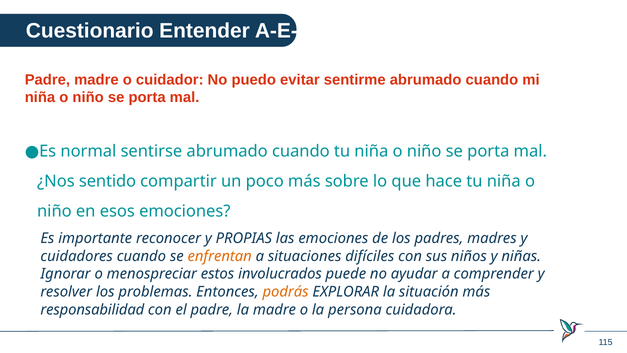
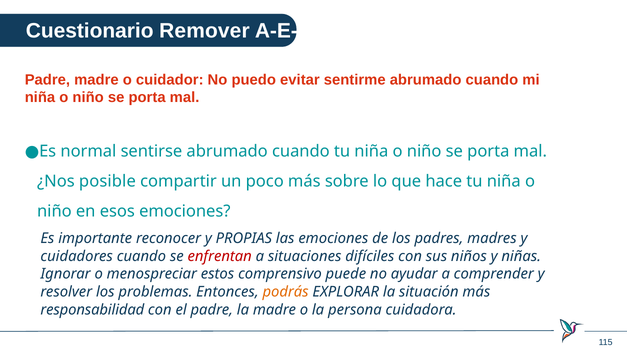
Entender: Entender -> Remover (204, 31)
sentido: sentido -> posible (107, 181)
enfrentan colour: orange -> red (220, 256)
involucrados: involucrados -> comprensivo (280, 274)
